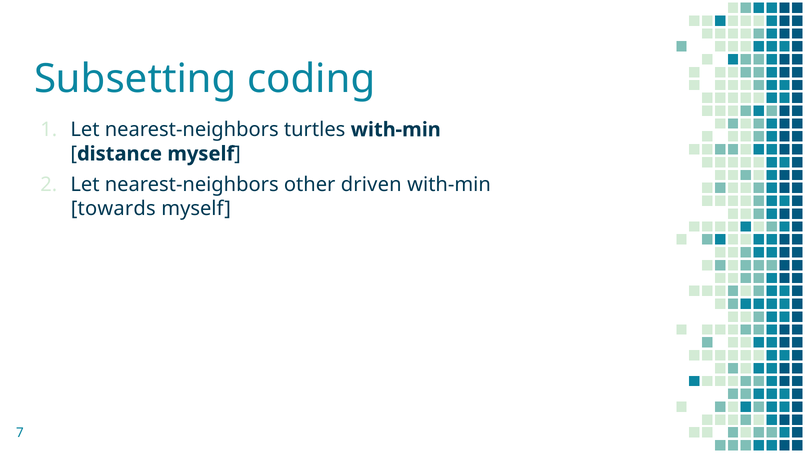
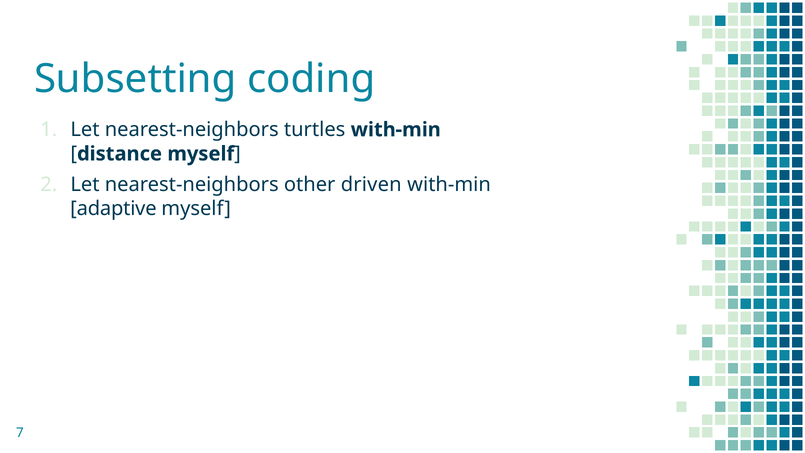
towards: towards -> adaptive (113, 209)
